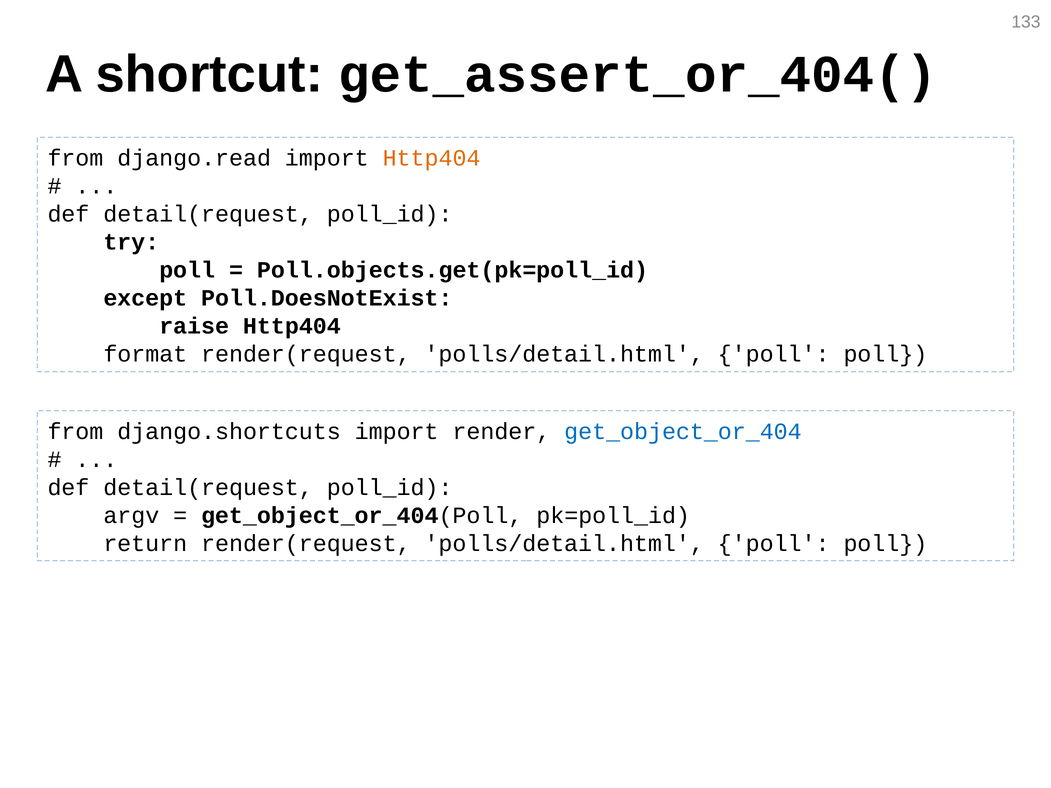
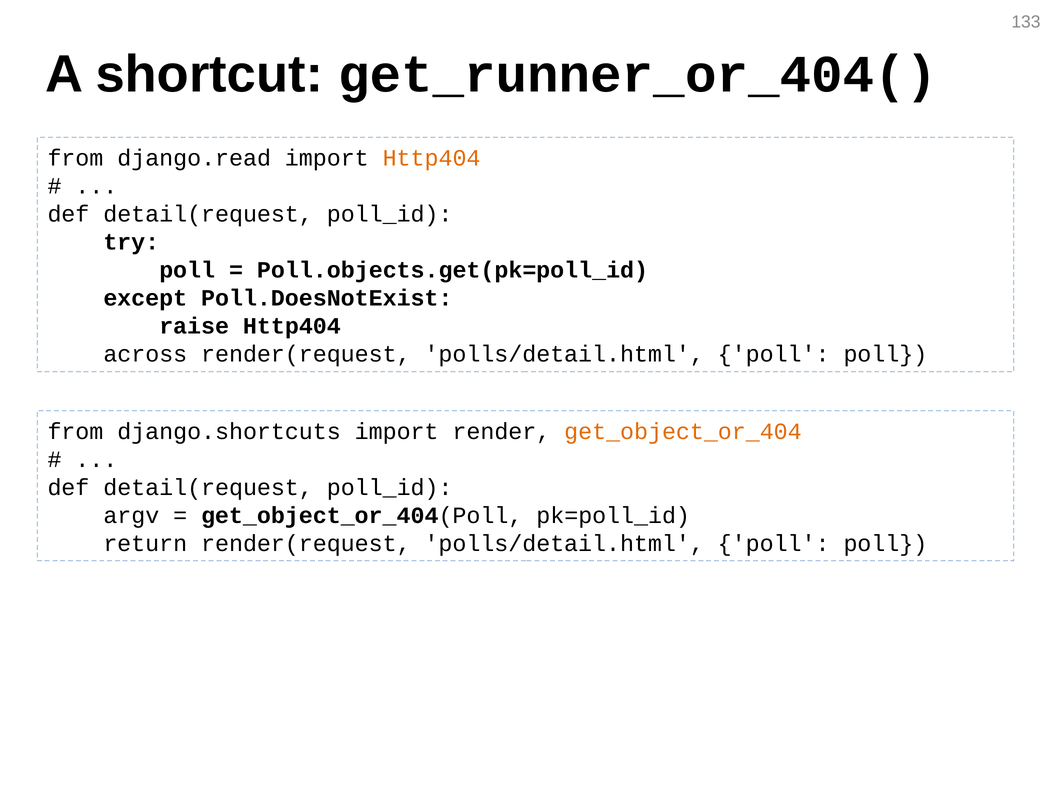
get_assert_or_404(: get_assert_or_404( -> get_runner_or_404( (638, 74)
format: format -> across (145, 354)
get_object_or_404 colour: blue -> orange (683, 431)
